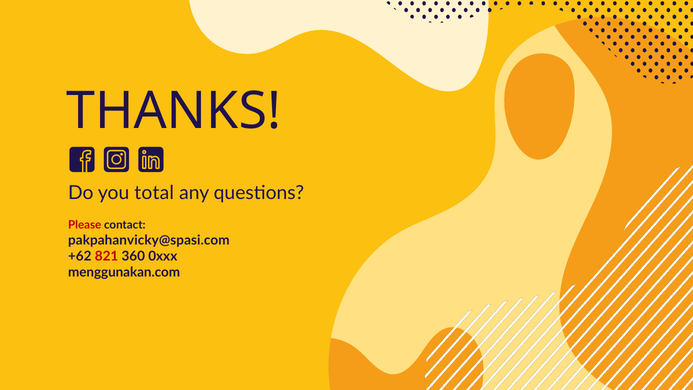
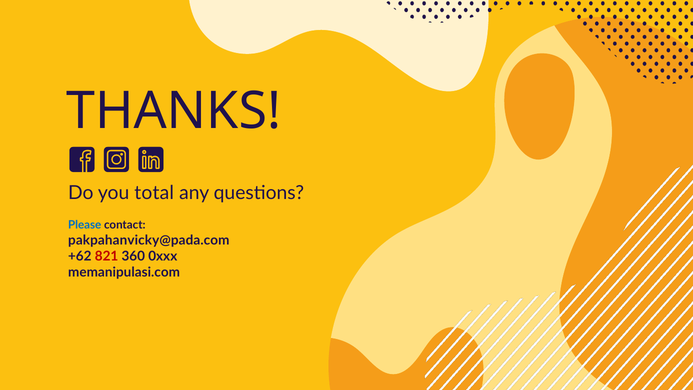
Please colour: red -> blue (85, 225)
pakpahanvicky@spasi.com: pakpahanvicky@spasi.com -> pakpahanvicky@pada.com (149, 240)
menggunakan.com: menggunakan.com -> memanipulasi.com (124, 272)
